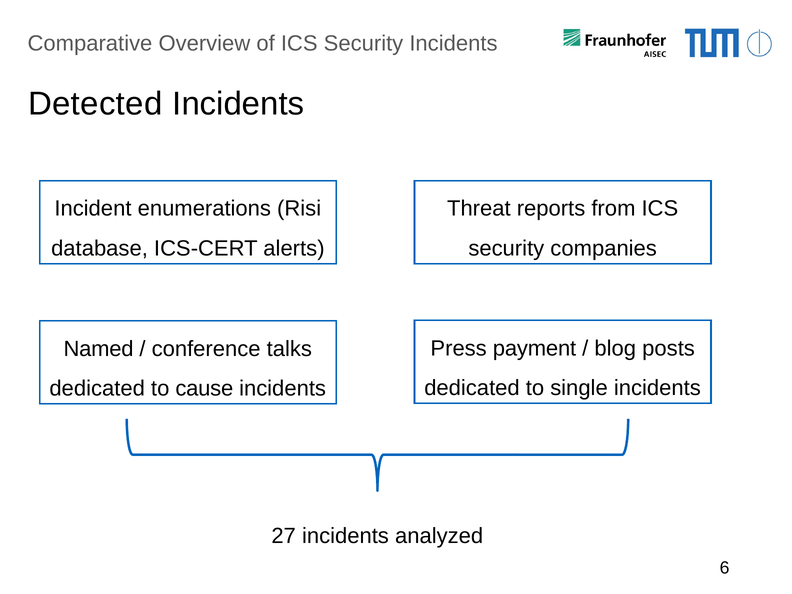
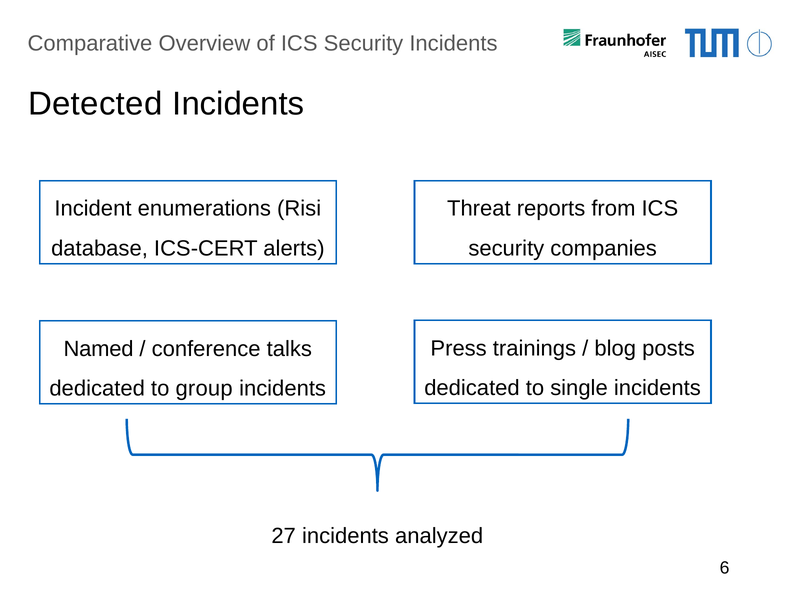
payment: payment -> trainings (534, 348)
cause: cause -> group (204, 388)
